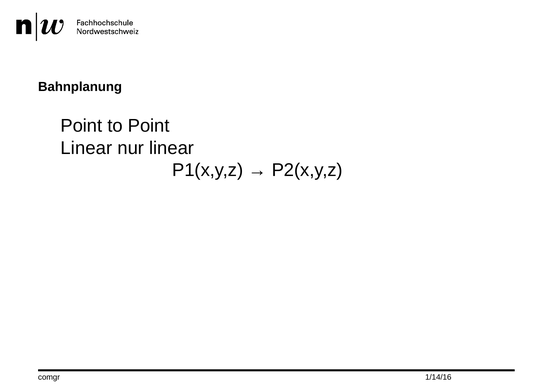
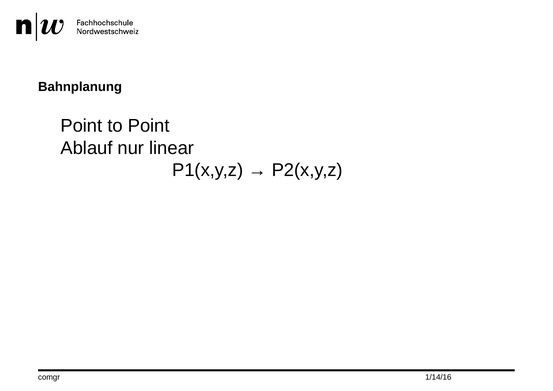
Linear: Linear -> Ablauf (87, 148)
